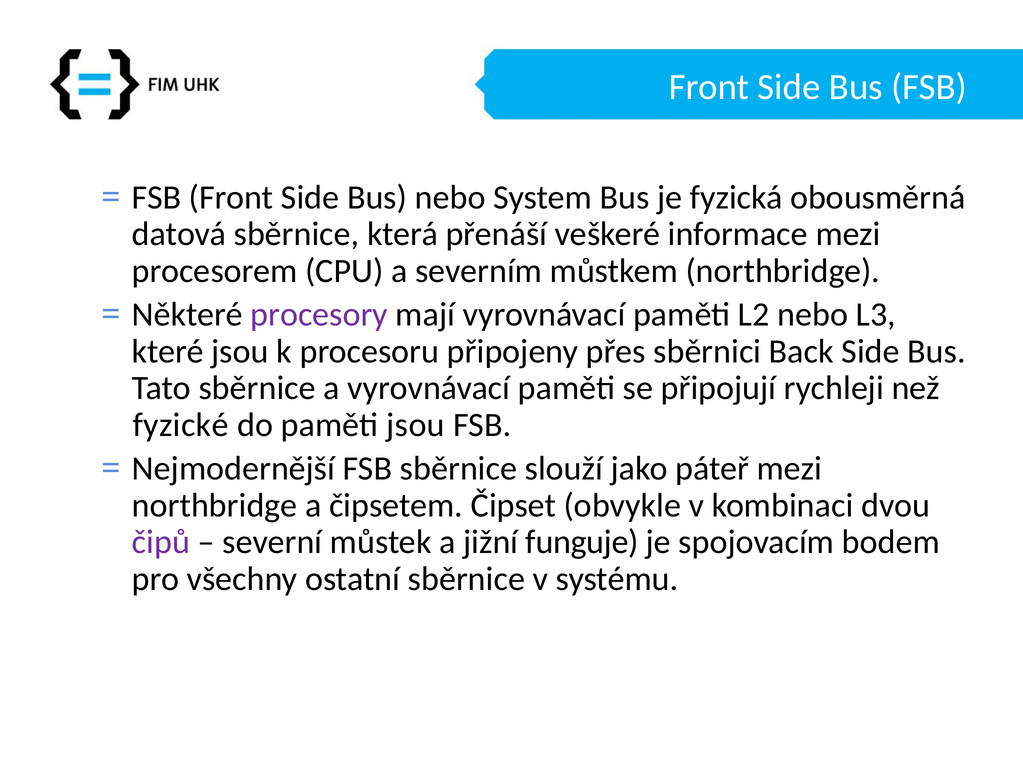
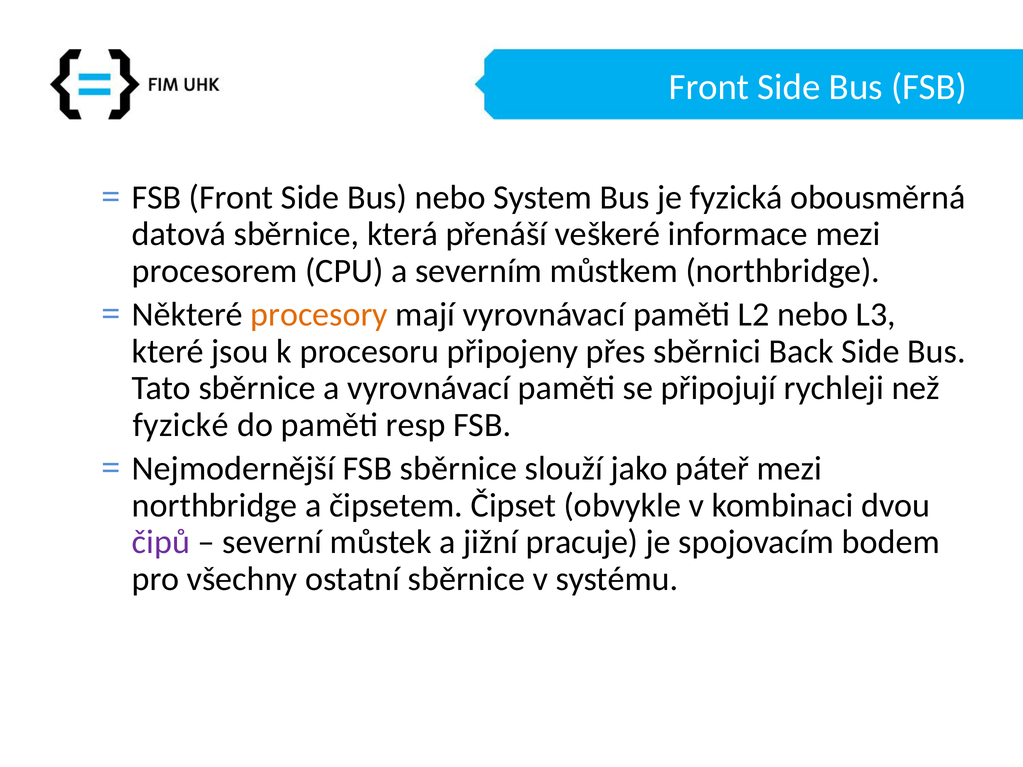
procesory colour: purple -> orange (319, 315)
paměti jsou: jsou -> resp (416, 425)
funguje: funguje -> pracuje (582, 542)
